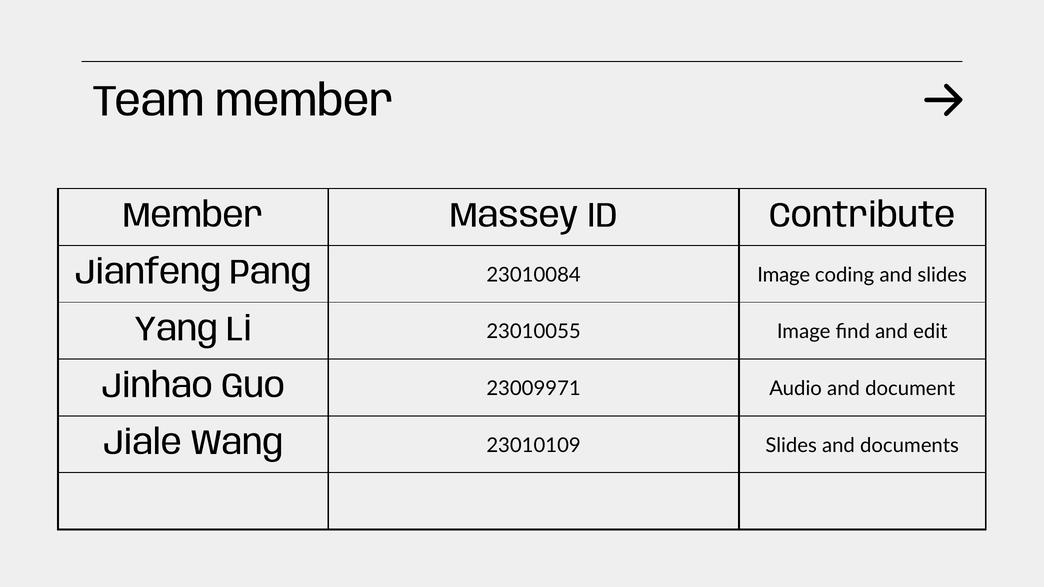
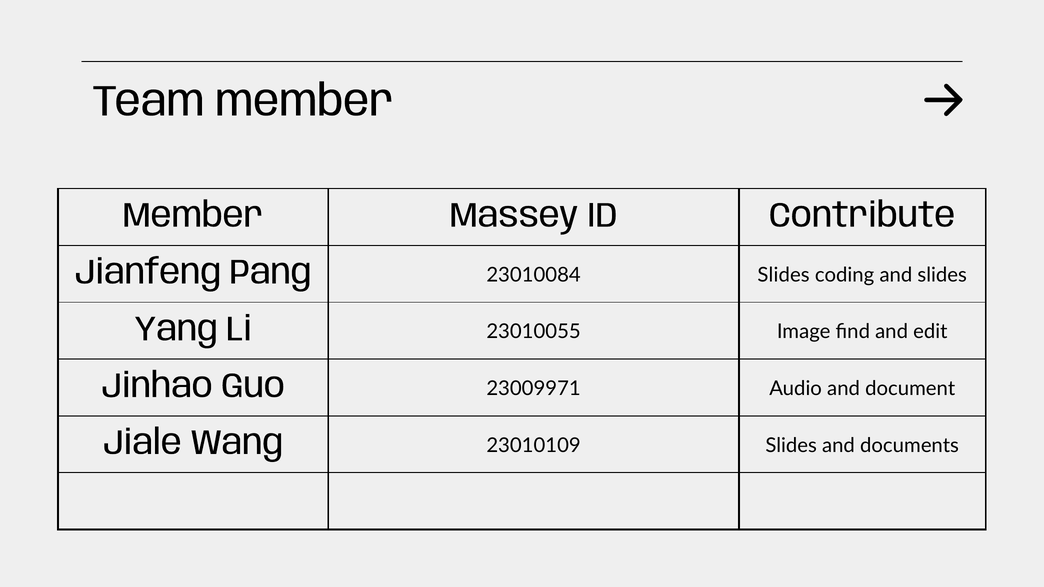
23010084 Image: Image -> Slides (784, 275)
